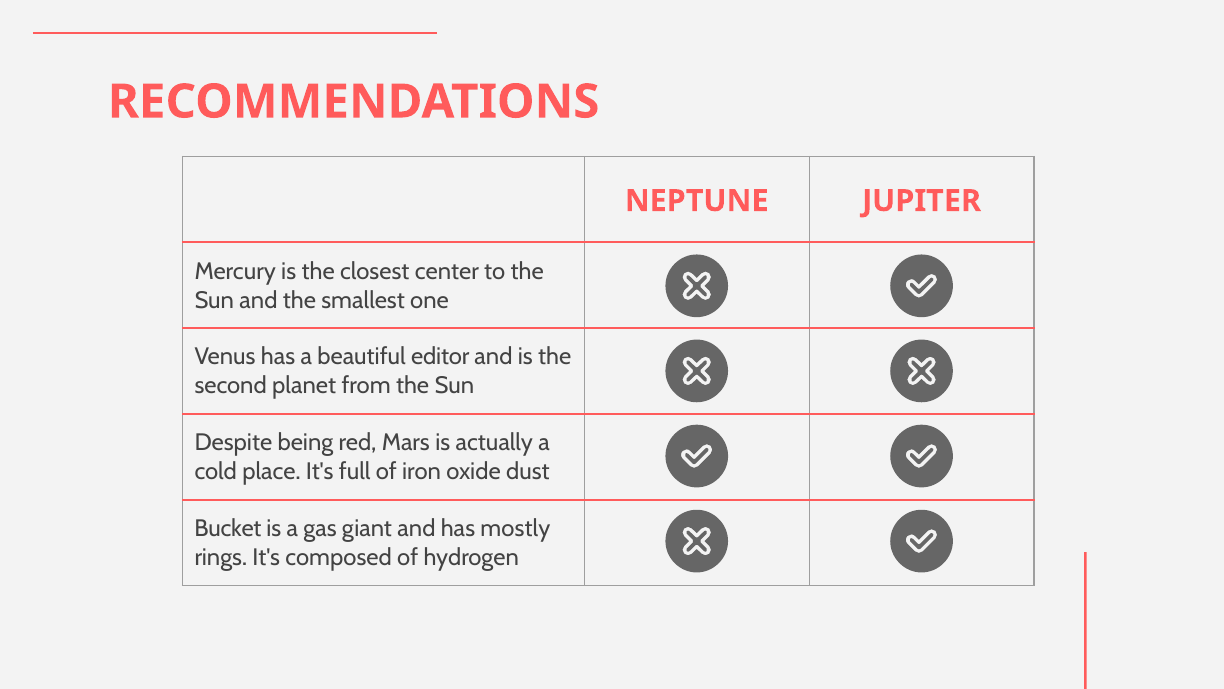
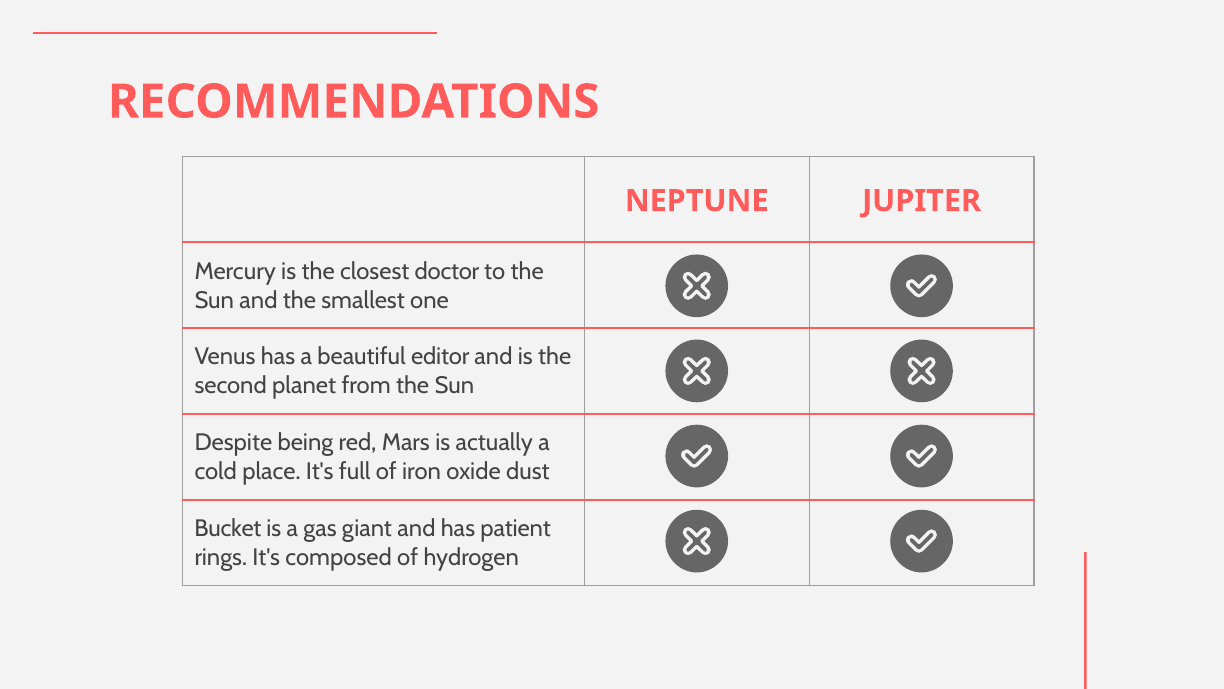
center: center -> doctor (447, 271)
mostly: mostly -> patient (516, 528)
